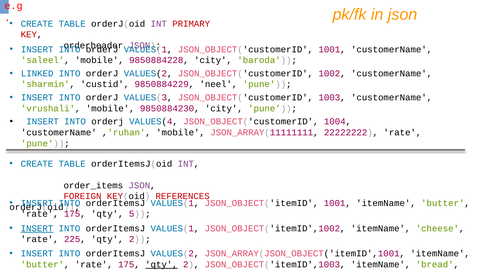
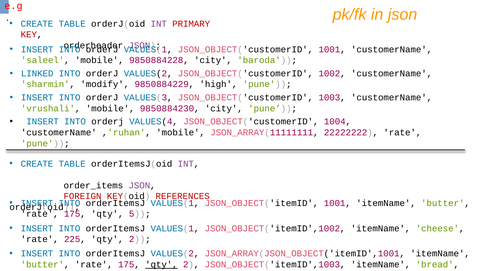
custid: custid -> modify (105, 84)
neel: neel -> high (218, 84)
INSERT underline: present -> none (37, 228)
